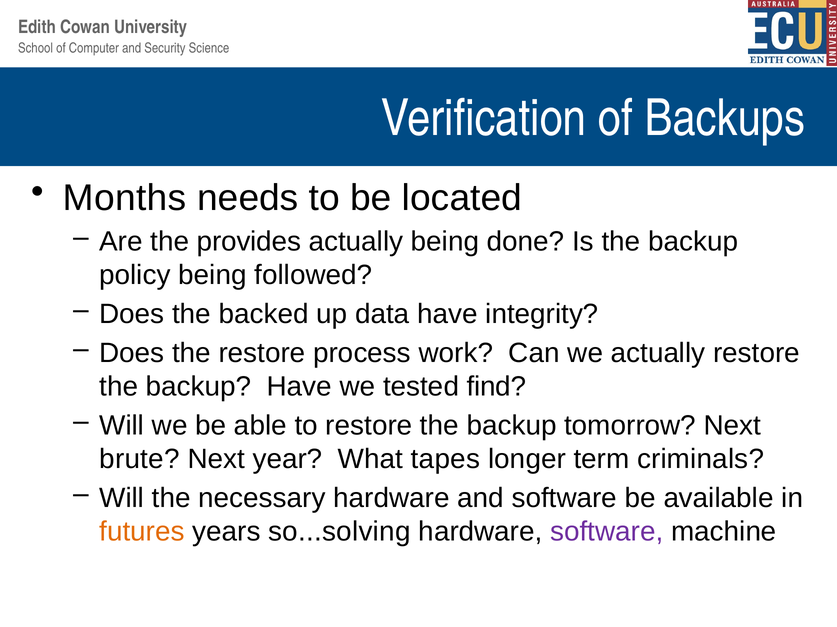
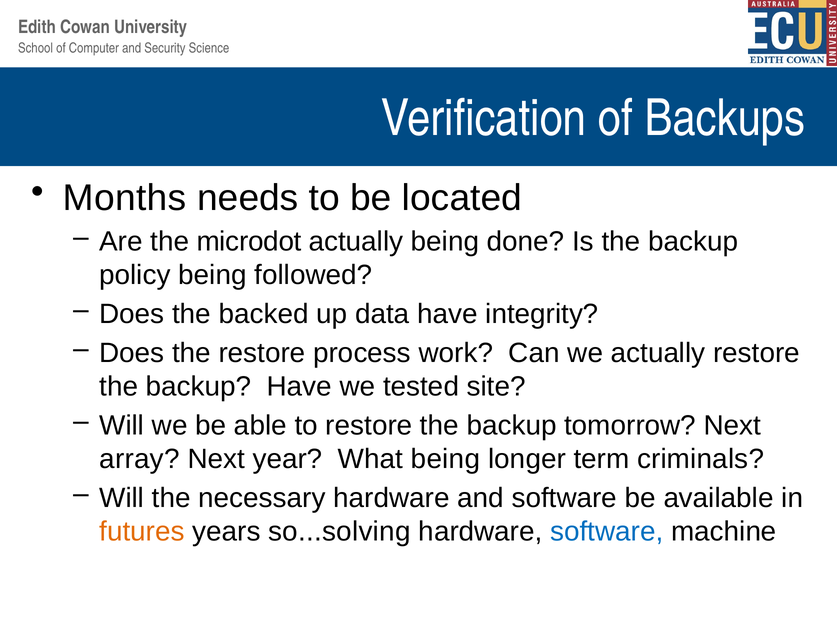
provides: provides -> microdot (249, 242)
find: find -> site (496, 387)
brute: brute -> array (139, 460)
What tapes: tapes -> being (446, 460)
software colour: purple -> blue (607, 532)
